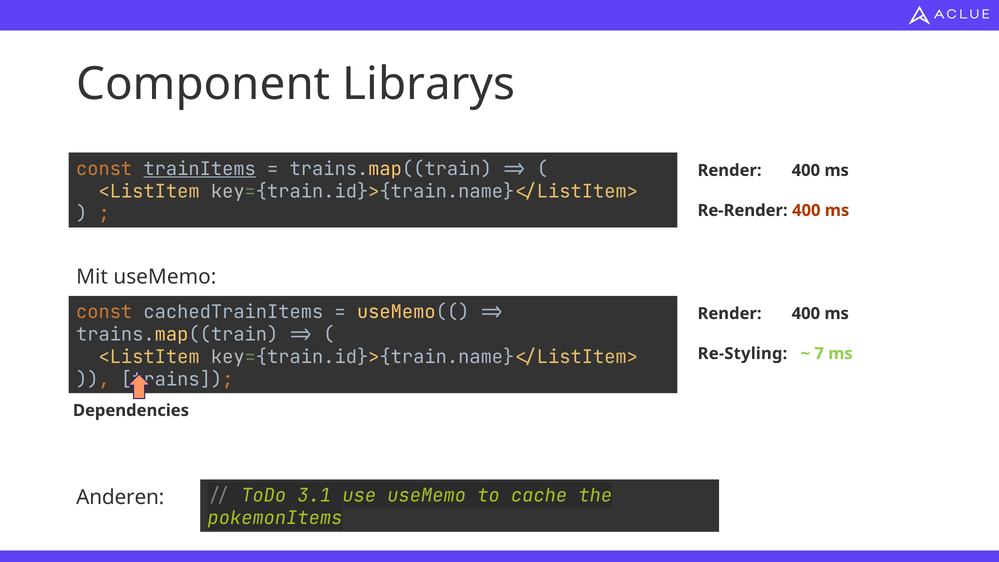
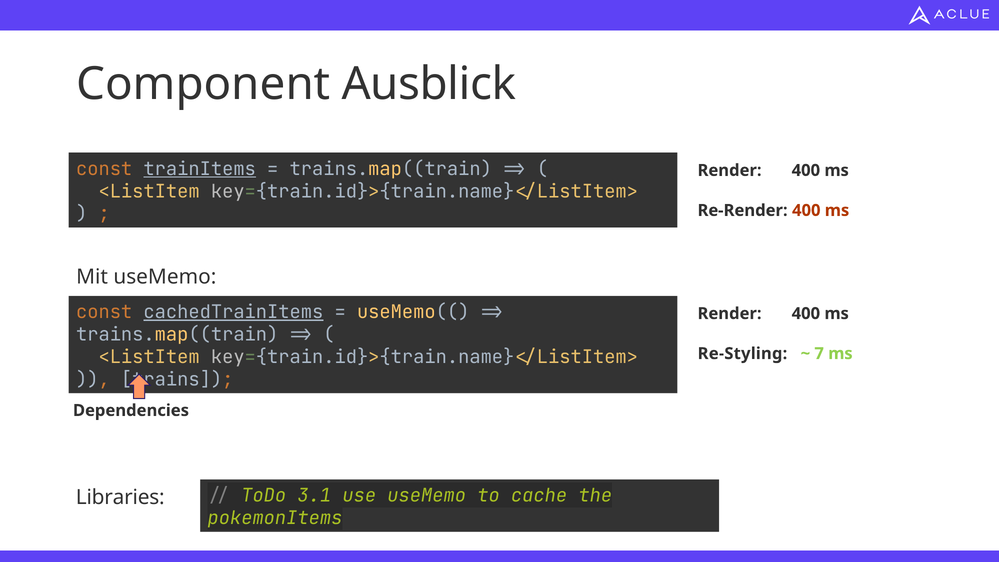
Librarys: Librarys -> Ausblick (429, 84)
cachedTrainItems underline: none -> present (233, 312)
Anderen: Anderen -> Libraries (120, 497)
